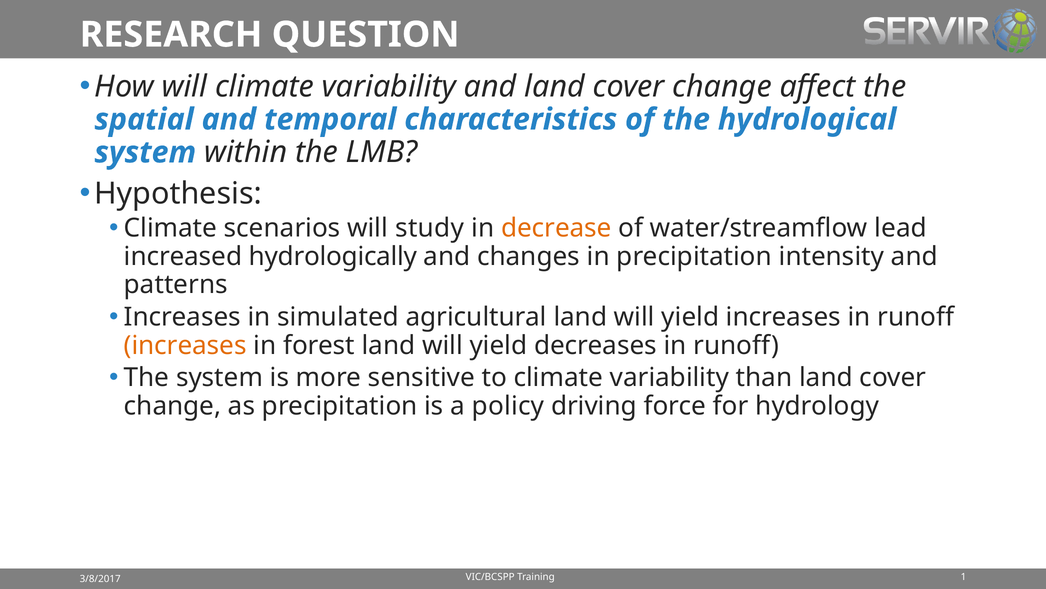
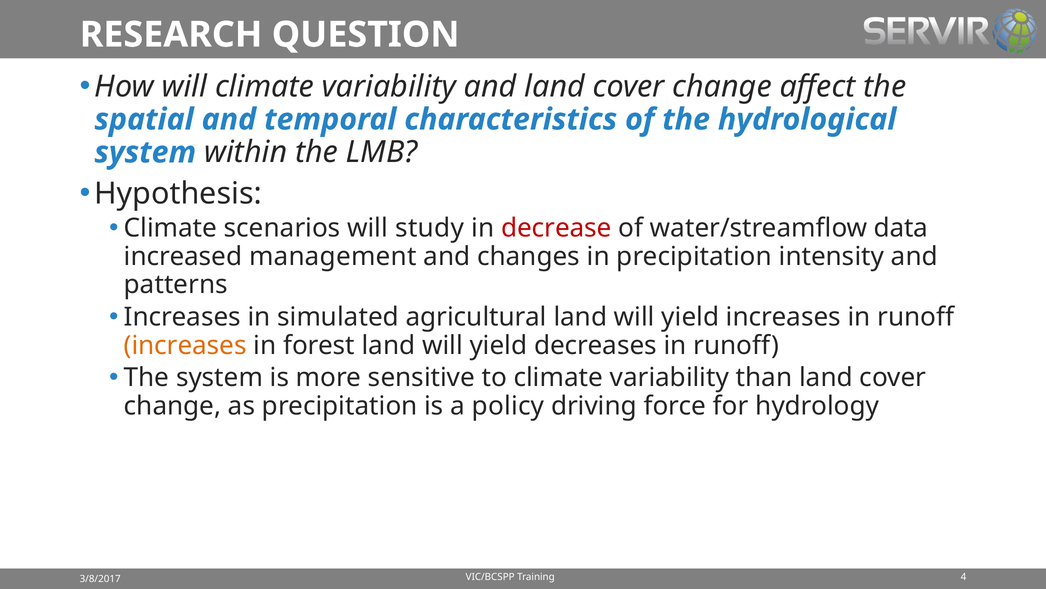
decrease colour: orange -> red (556, 228)
lead: lead -> data (901, 228)
hydrologically: hydrologically -> management (333, 256)
1: 1 -> 4 (964, 576)
